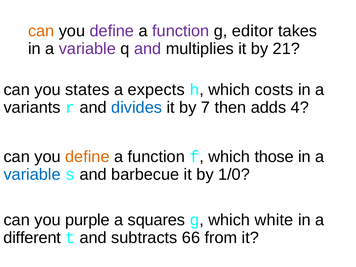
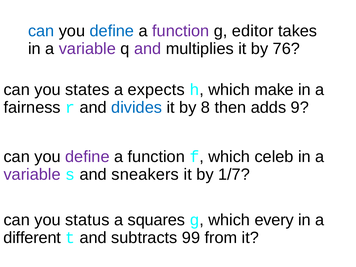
can colour: orange -> blue (41, 31)
define colour: purple -> blue (112, 31)
21: 21 -> 76 (286, 49)
costs: costs -> make (274, 90)
variants: variants -> fairness (32, 107)
7: 7 -> 8 (205, 107)
4: 4 -> 9 (300, 107)
define colour: orange -> purple (87, 157)
those: those -> celeb (274, 157)
variable colour: blue -> purple (32, 174)
barbecue: barbecue -> sneakers (145, 174)
1/0: 1/0 -> 1/7 (234, 174)
purple: purple -> status (87, 220)
white: white -> every (274, 220)
66: 66 -> 99 (191, 238)
